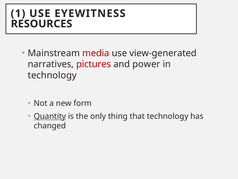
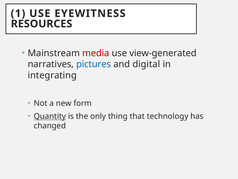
pictures colour: red -> blue (94, 64)
power: power -> digital (146, 64)
technology: technology -> integrating (52, 75)
